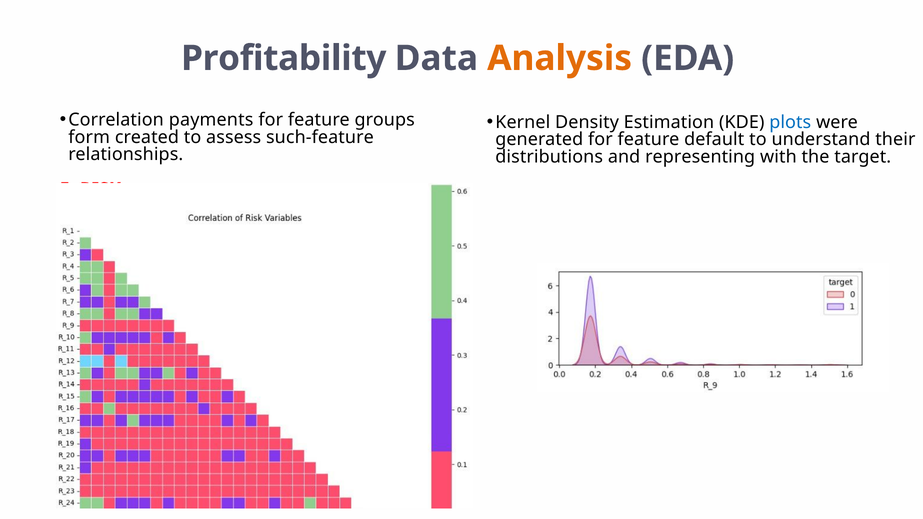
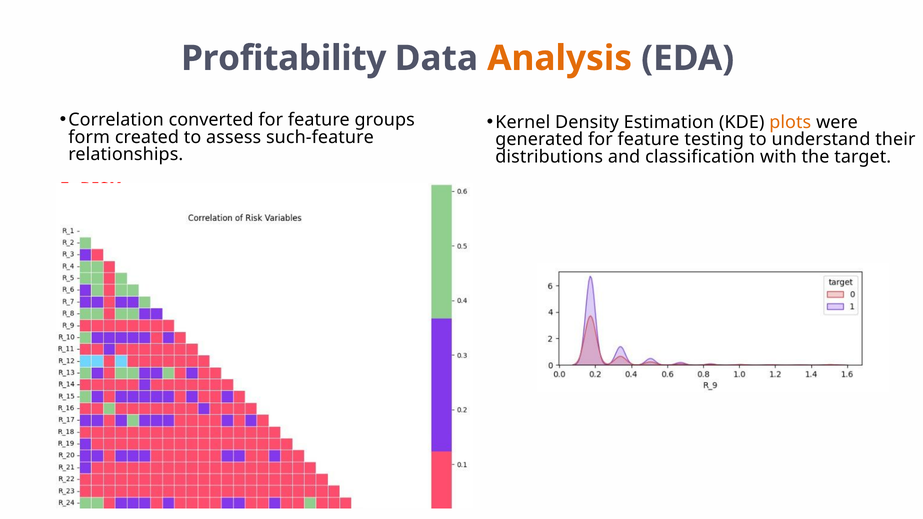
payments: payments -> converted (211, 120)
plots colour: blue -> orange (790, 122)
default: default -> testing (714, 140)
representing: representing -> classification (700, 157)
